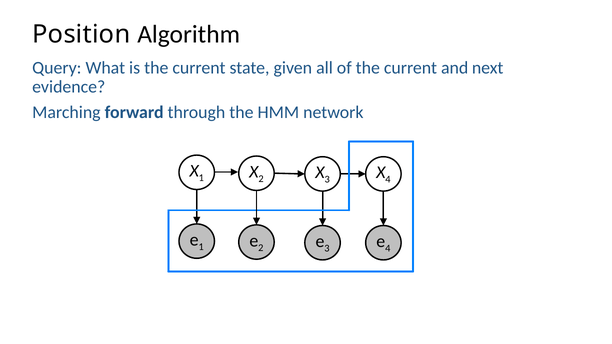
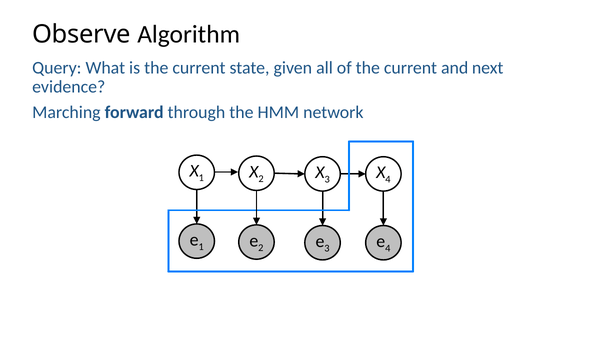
Position: Position -> Observe (82, 34)
